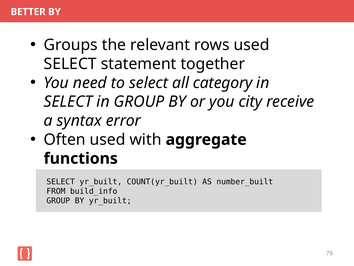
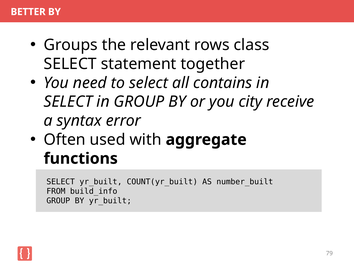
rows used: used -> class (252, 45)
category: category -> contains (223, 83)
